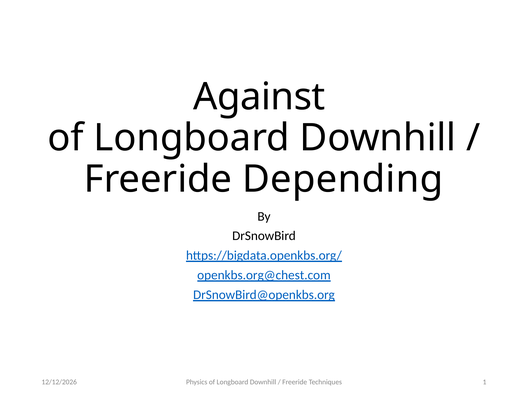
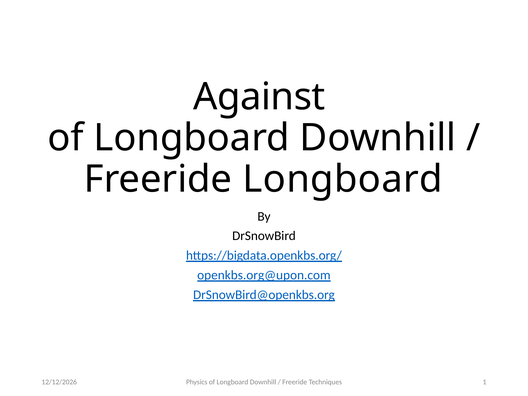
Freeride Depending: Depending -> Longboard (343, 179)
openkbs.org@chest.com: openkbs.org@chest.com -> openkbs.org@upon.com (264, 275)
